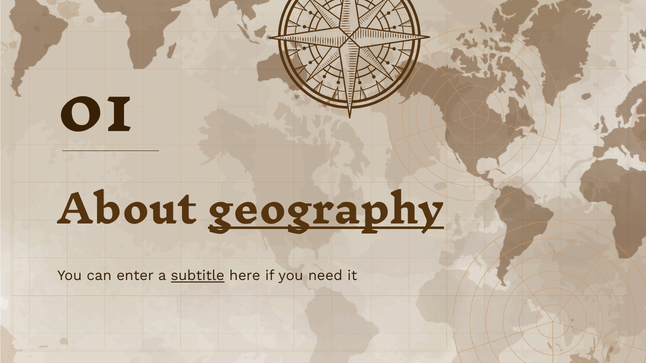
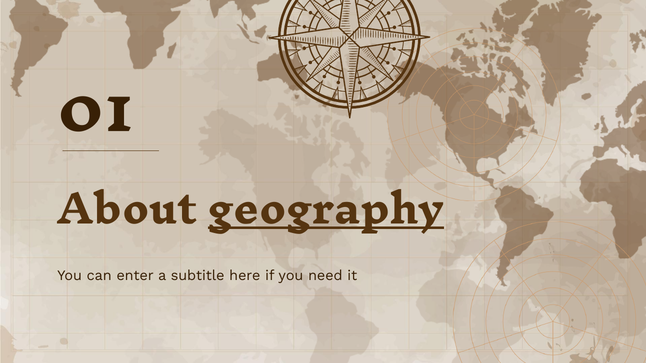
subtitle underline: present -> none (198, 276)
